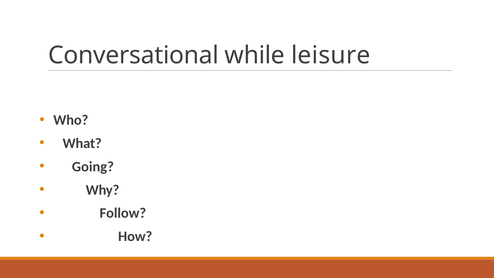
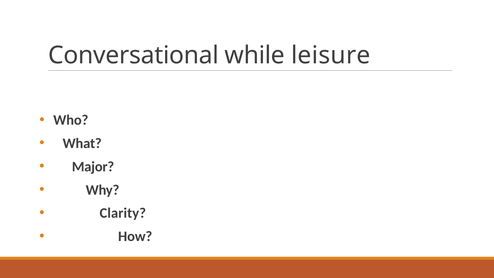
Going: Going -> Major (93, 167)
Follow: Follow -> Clarity (123, 213)
